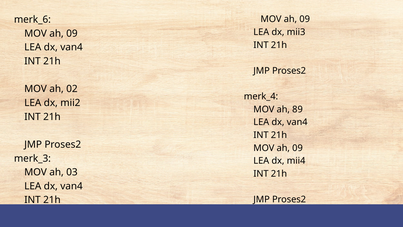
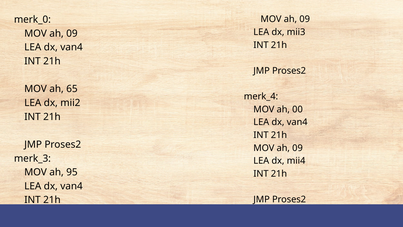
merk_6: merk_6 -> merk_0 (32, 20)
02: 02 -> 65 (72, 89)
89: 89 -> 00 (297, 109)
03: 03 -> 95 (72, 172)
